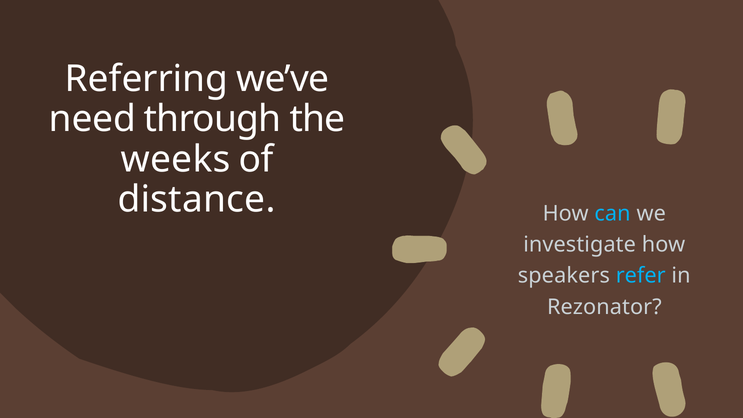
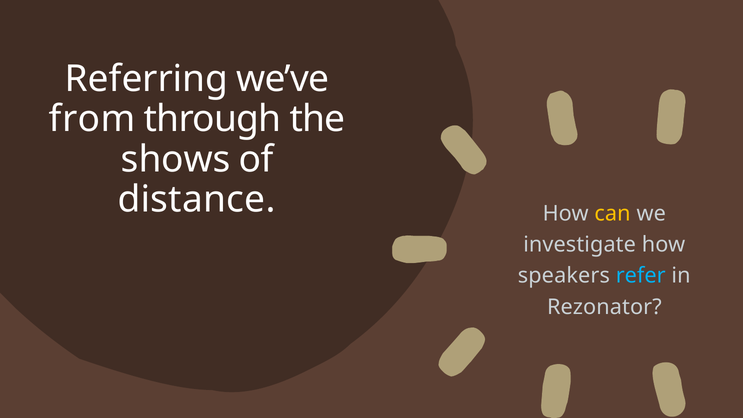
need: need -> from (92, 119)
weeks: weeks -> shows (176, 159)
can colour: light blue -> yellow (613, 214)
